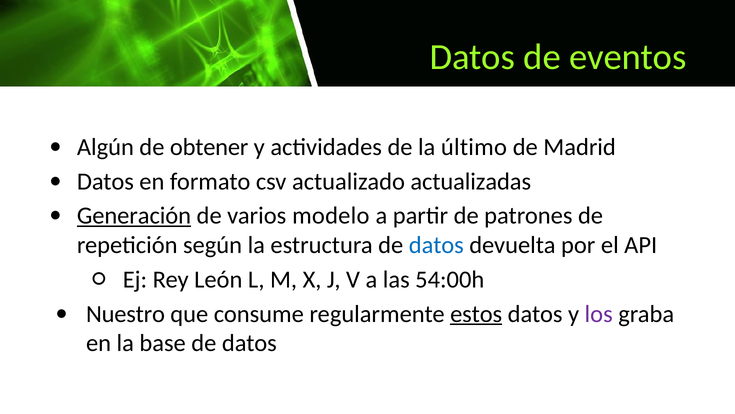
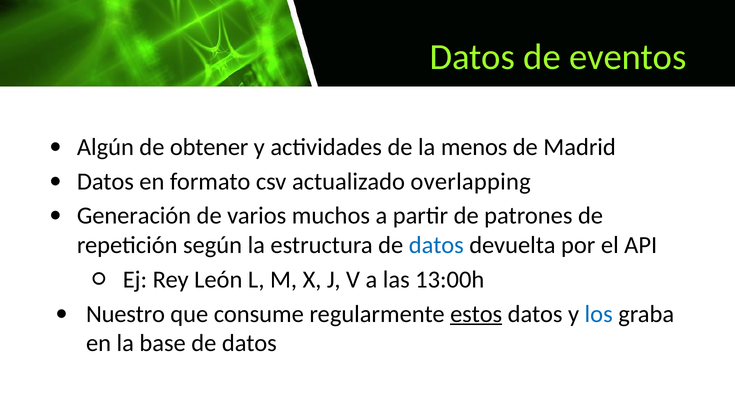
último: último -> menos (474, 147)
actualizadas: actualizadas -> overlapping (471, 181)
Generación underline: present -> none (134, 216)
modelo: modelo -> muchos (331, 216)
54:00h: 54:00h -> 13:00h (450, 279)
los colour: purple -> blue (599, 313)
